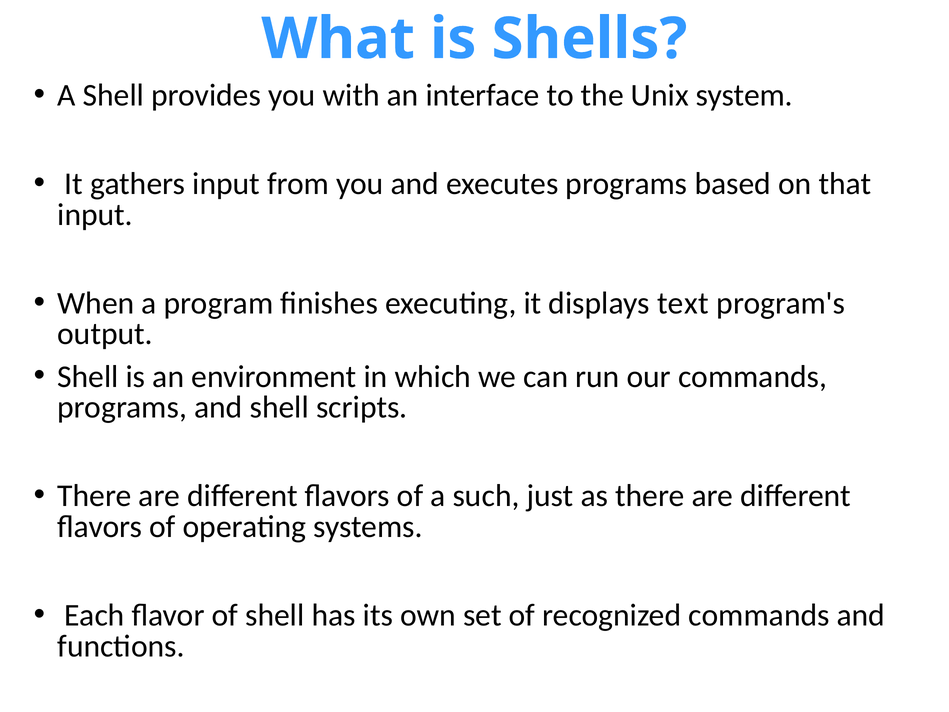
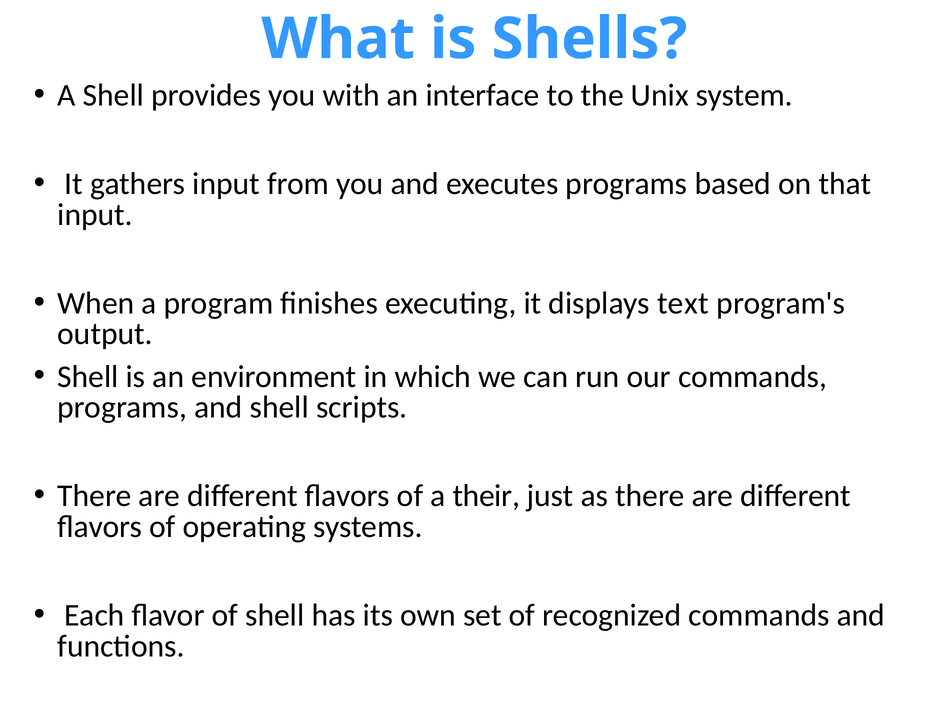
such: such -> their (486, 496)
